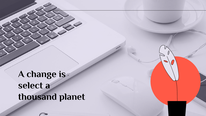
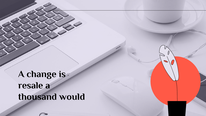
select: select -> resale (31, 85)
planet: planet -> would (72, 97)
